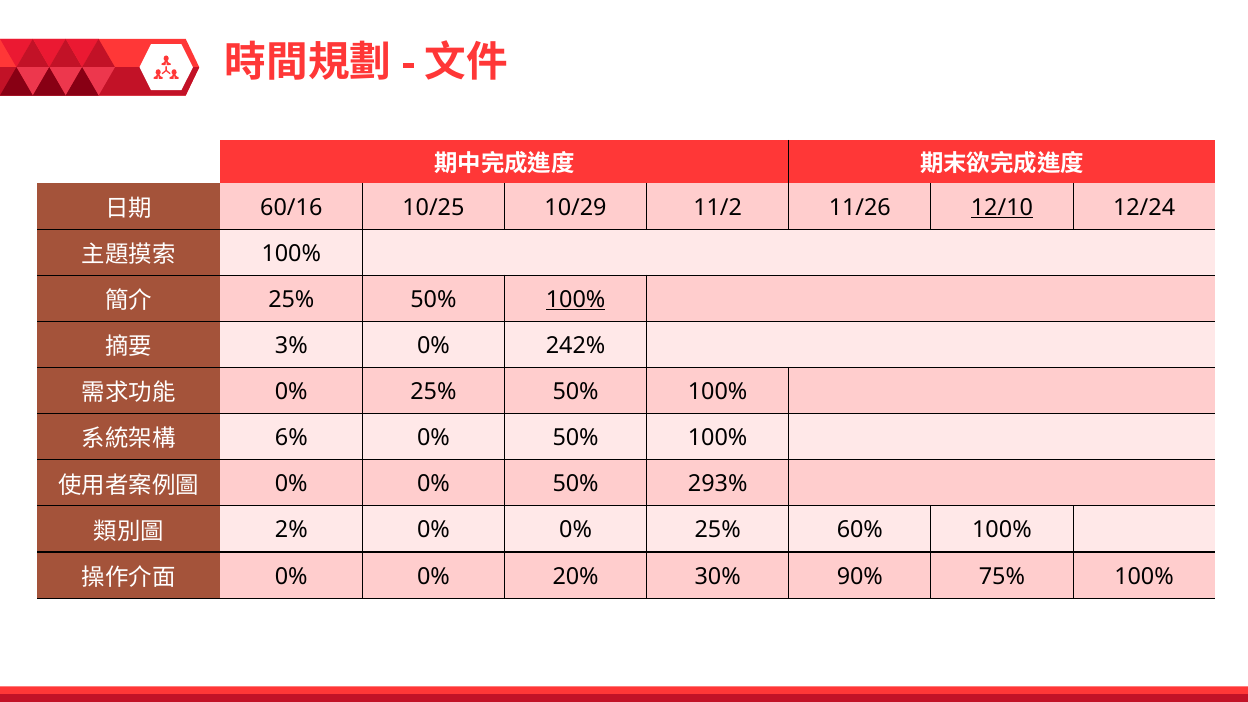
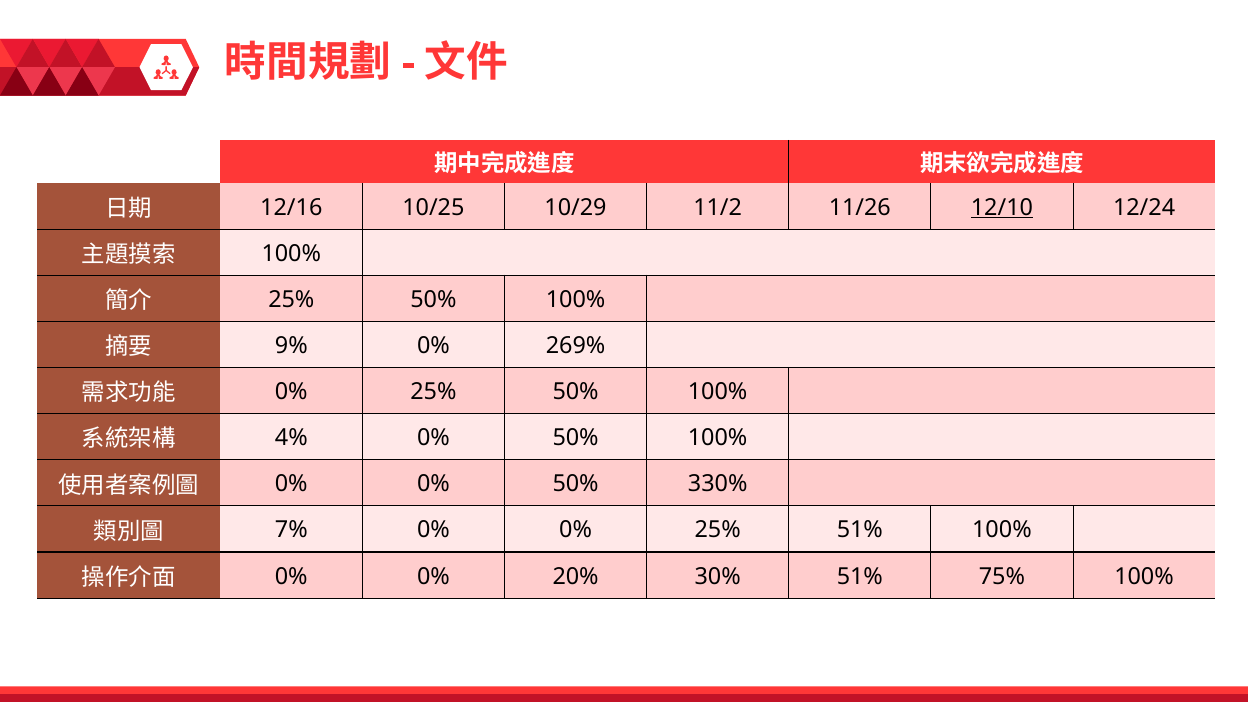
60/16: 60/16 -> 12/16 (291, 207)
100% underline: present -> none (576, 300)
3%: 3% -> 9% (291, 346)
242%: 242% -> 269% (576, 346)
6%: 6% -> 4% (291, 438)
293%: 293% -> 330% (718, 484)
2%: 2% -> 7% (291, 530)
25% 60%: 60% -> 51% (860, 530)
30% 90%: 90% -> 51% (860, 576)
